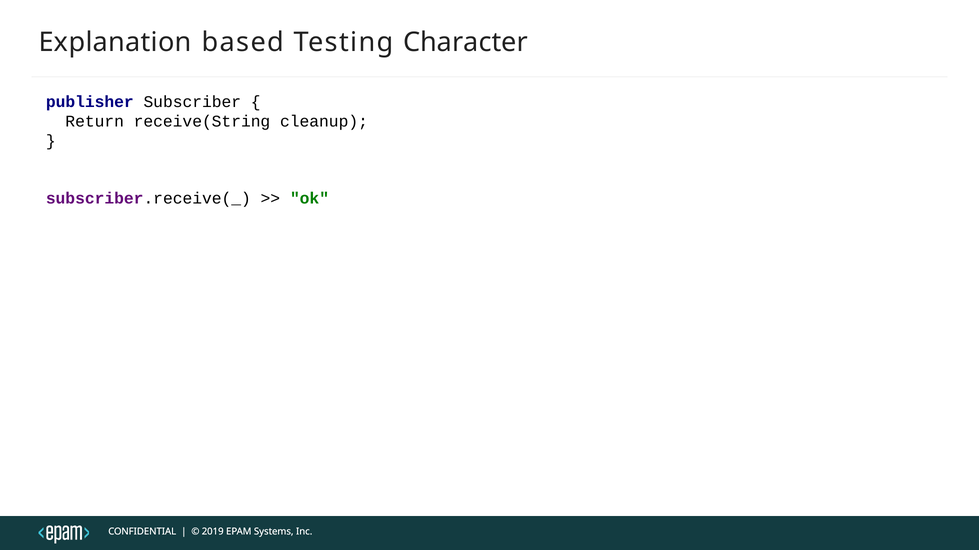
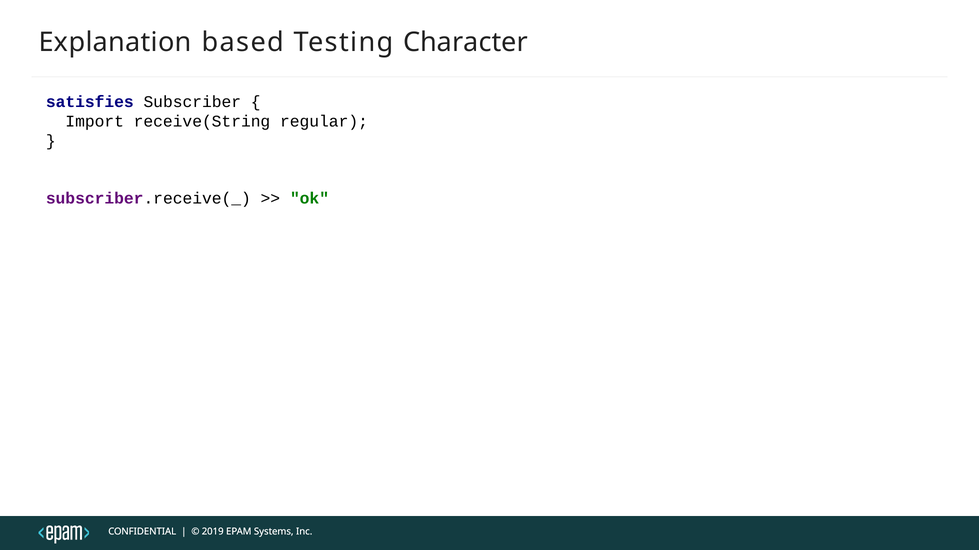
publisher: publisher -> satisfies (90, 102)
Return: Return -> Import (95, 121)
cleanup: cleanup -> regular (324, 121)
